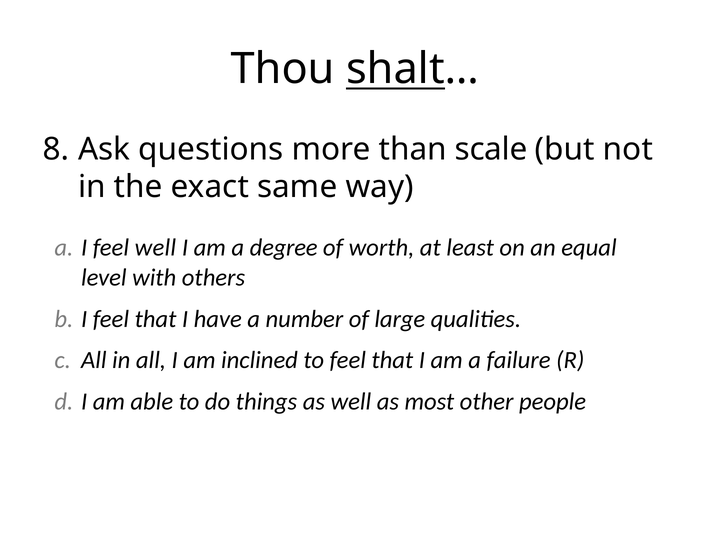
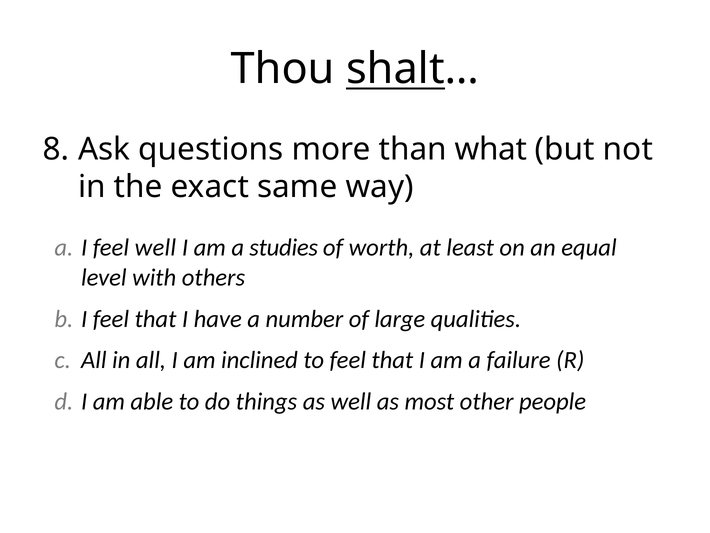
scale: scale -> what (491, 149)
degree: degree -> studies (284, 248)
